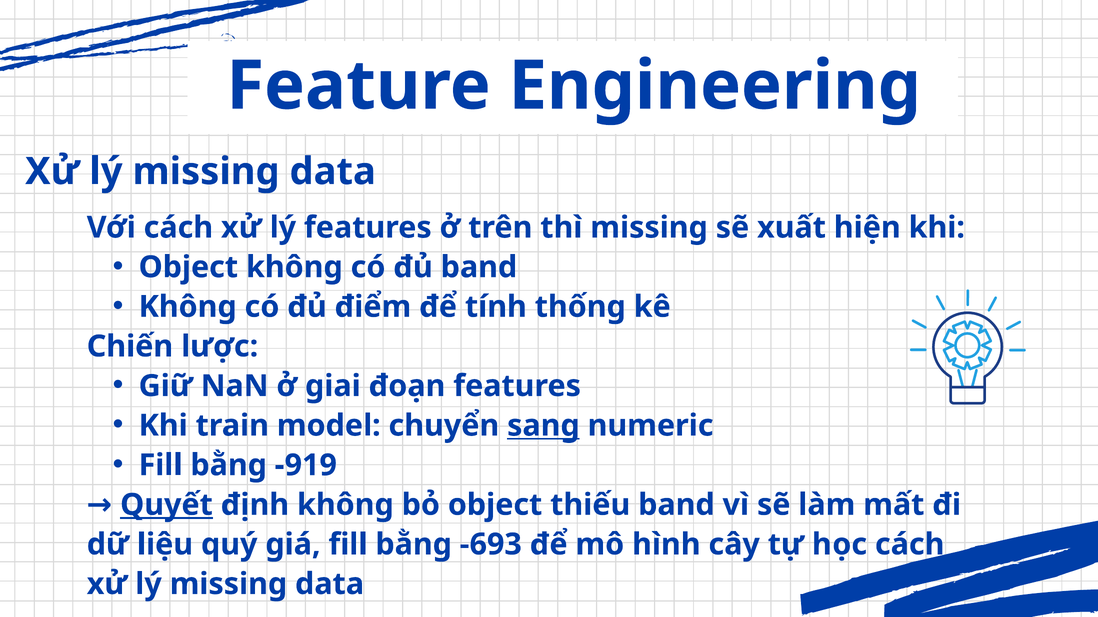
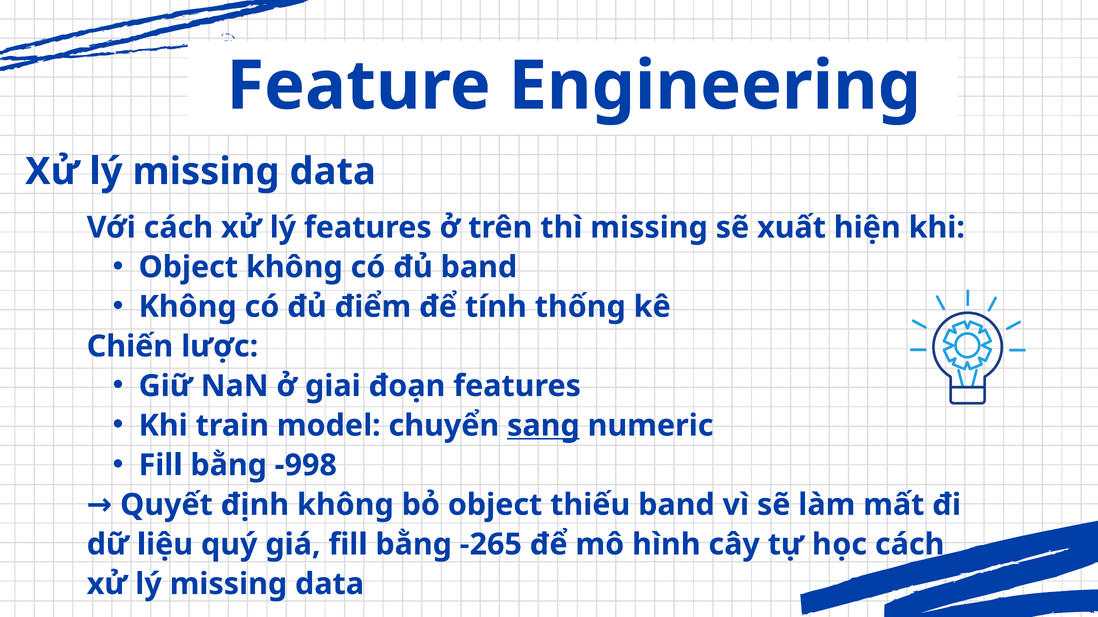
-919: -919 -> -998 (306, 466)
Quyết underline: present -> none (166, 505)
-693: -693 -> -265 (491, 545)
